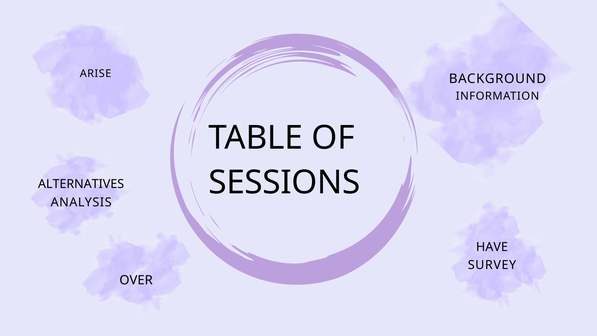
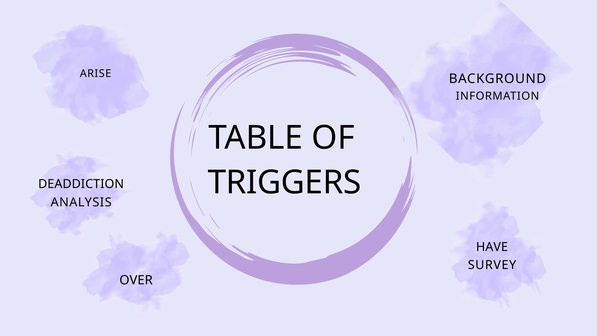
SESSIONS: SESSIONS -> TRIGGERS (285, 182)
ALTERNATIVES: ALTERNATIVES -> DEADDICTION (81, 184)
